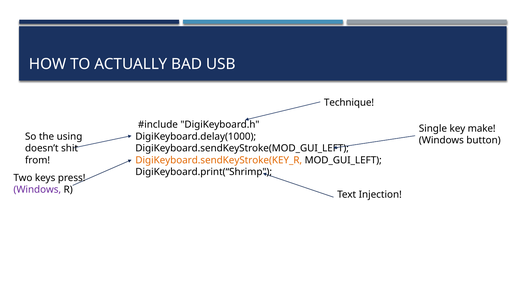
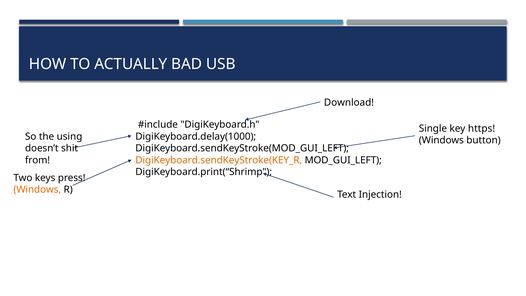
Technique: Technique -> Download (349, 102)
make: make -> https (482, 128)
Windows colour: purple -> orange (37, 190)
